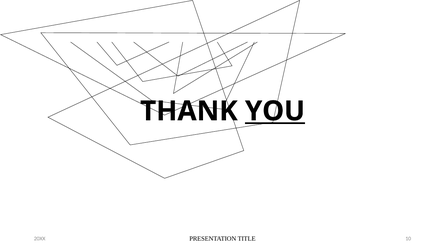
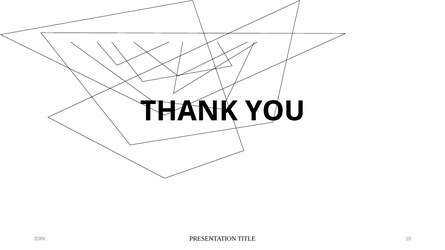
YOU underline: present -> none (275, 111)
